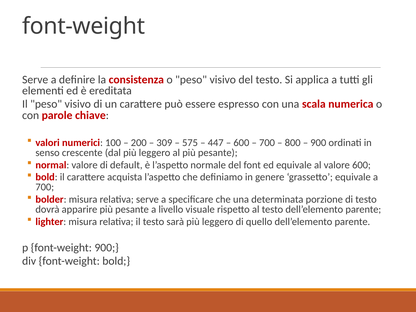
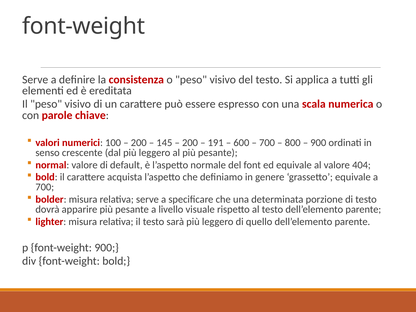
309: 309 -> 145 (164, 143)
575: 575 -> 200 (190, 143)
447: 447 -> 191 (216, 143)
valore 600: 600 -> 404 (361, 165)
